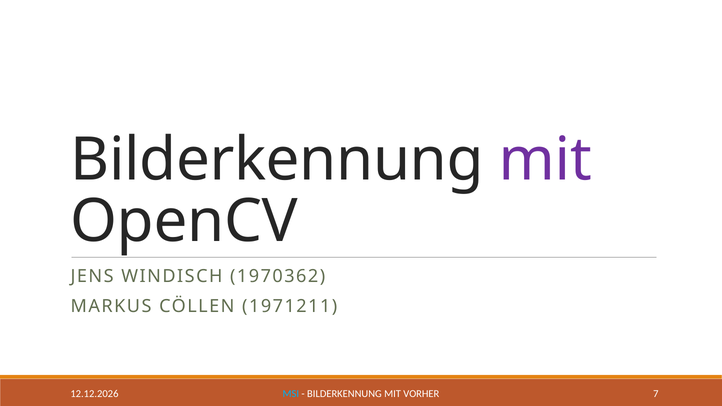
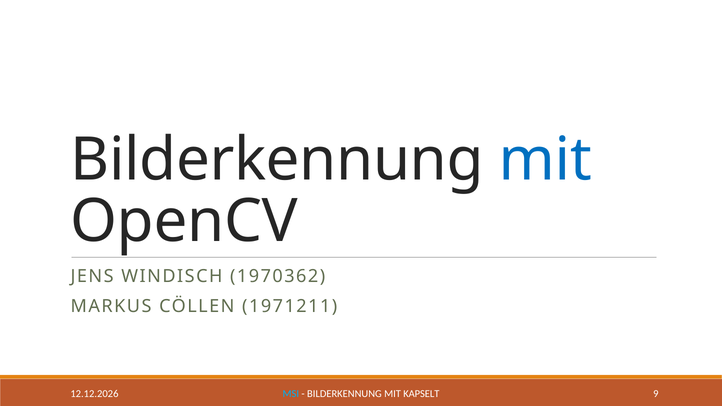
mit colour: purple -> blue (545, 160)
7: 7 -> 9 (656, 394)
VORHER: VORHER -> KAPSELT (421, 394)
